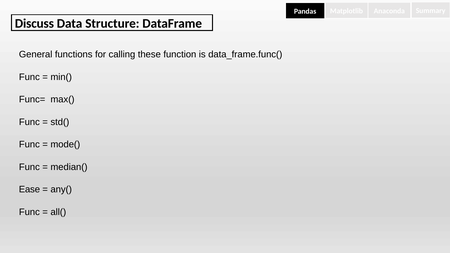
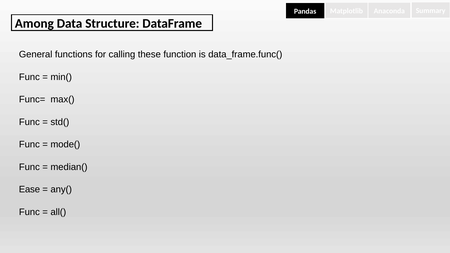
Discuss: Discuss -> Among (34, 24)
